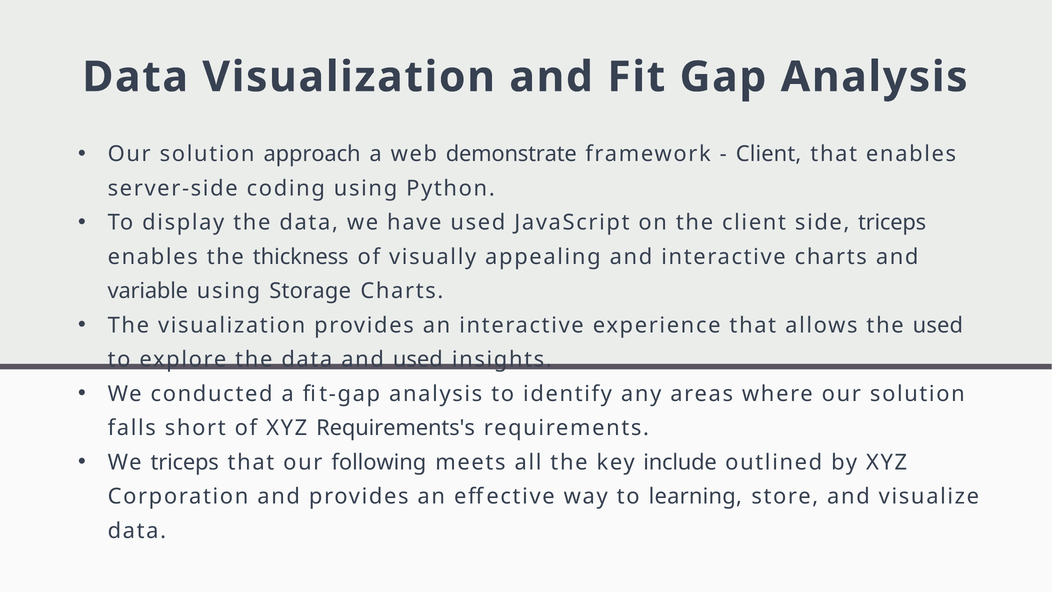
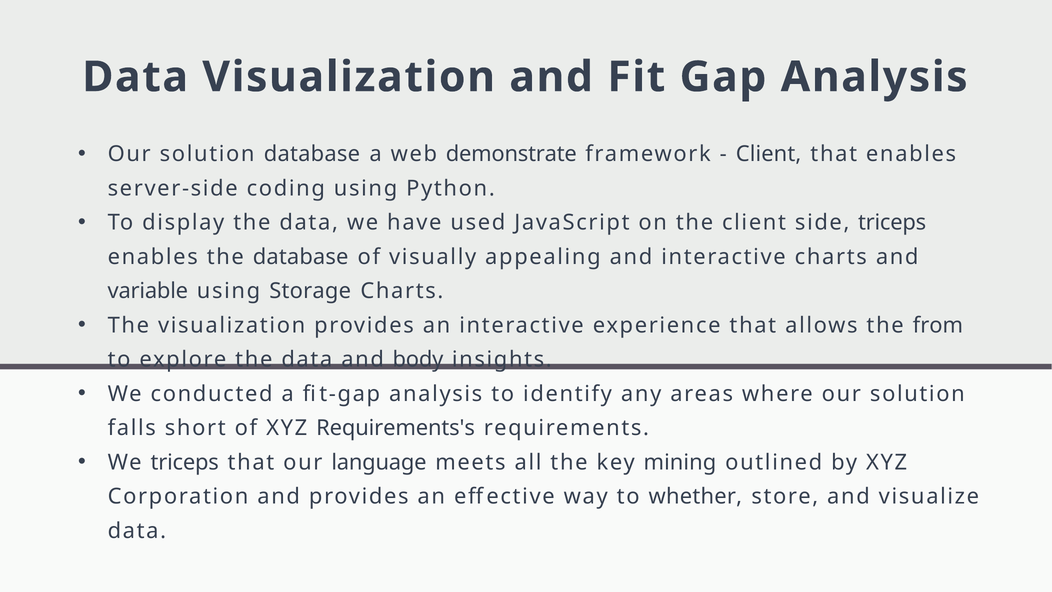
solution approach: approach -> database (312, 154)
the thickness: thickness -> database (301, 257)
the used: used -> from (938, 325)
and used: used -> body (418, 359)
following: following -> language (379, 462)
include: include -> mining (680, 462)
learning: learning -> whether (695, 496)
